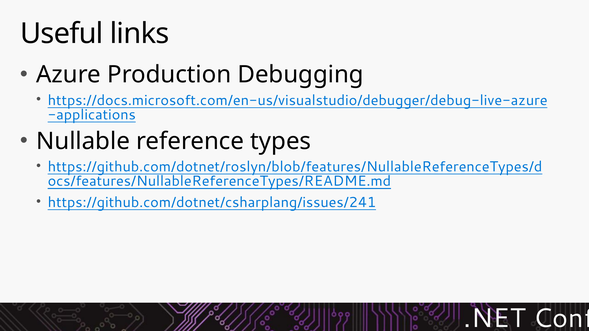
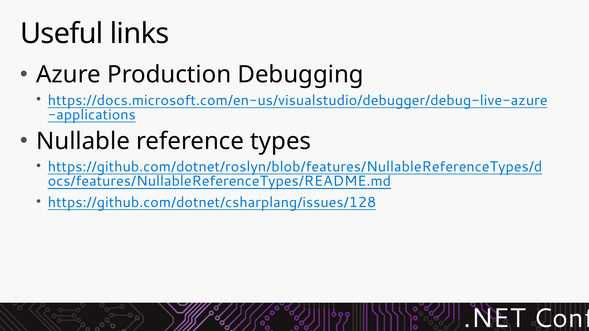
https://github.com/dotnet/csharplang/issues/241: https://github.com/dotnet/csharplang/issues/241 -> https://github.com/dotnet/csharplang/issues/128 (212, 203)
